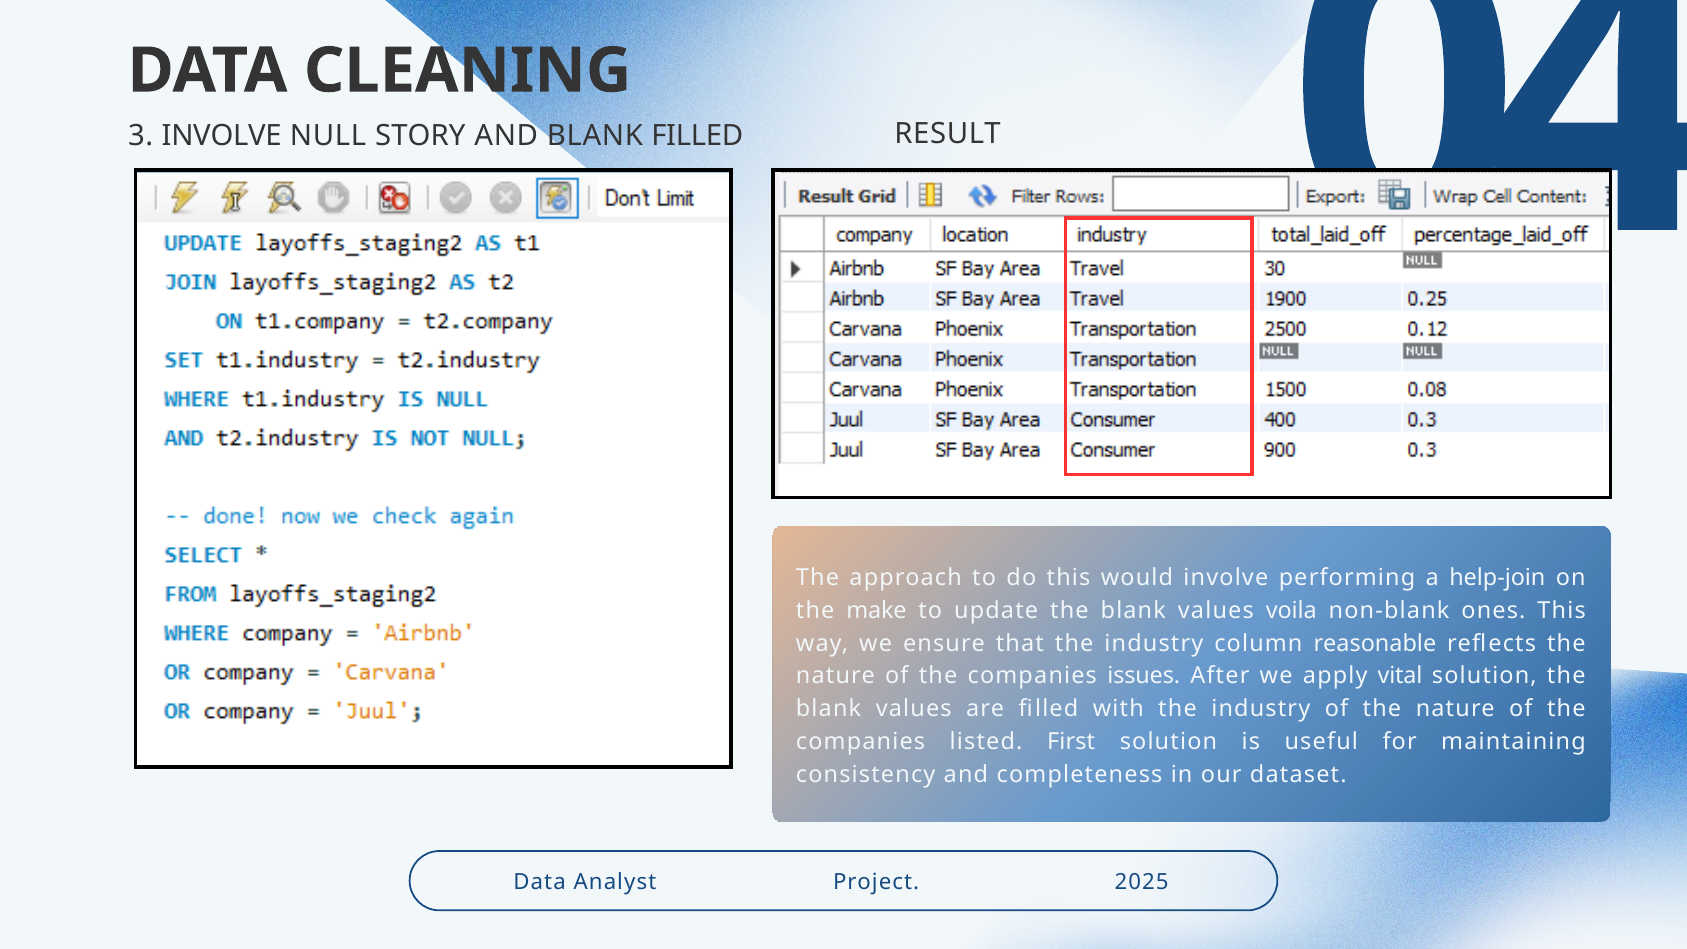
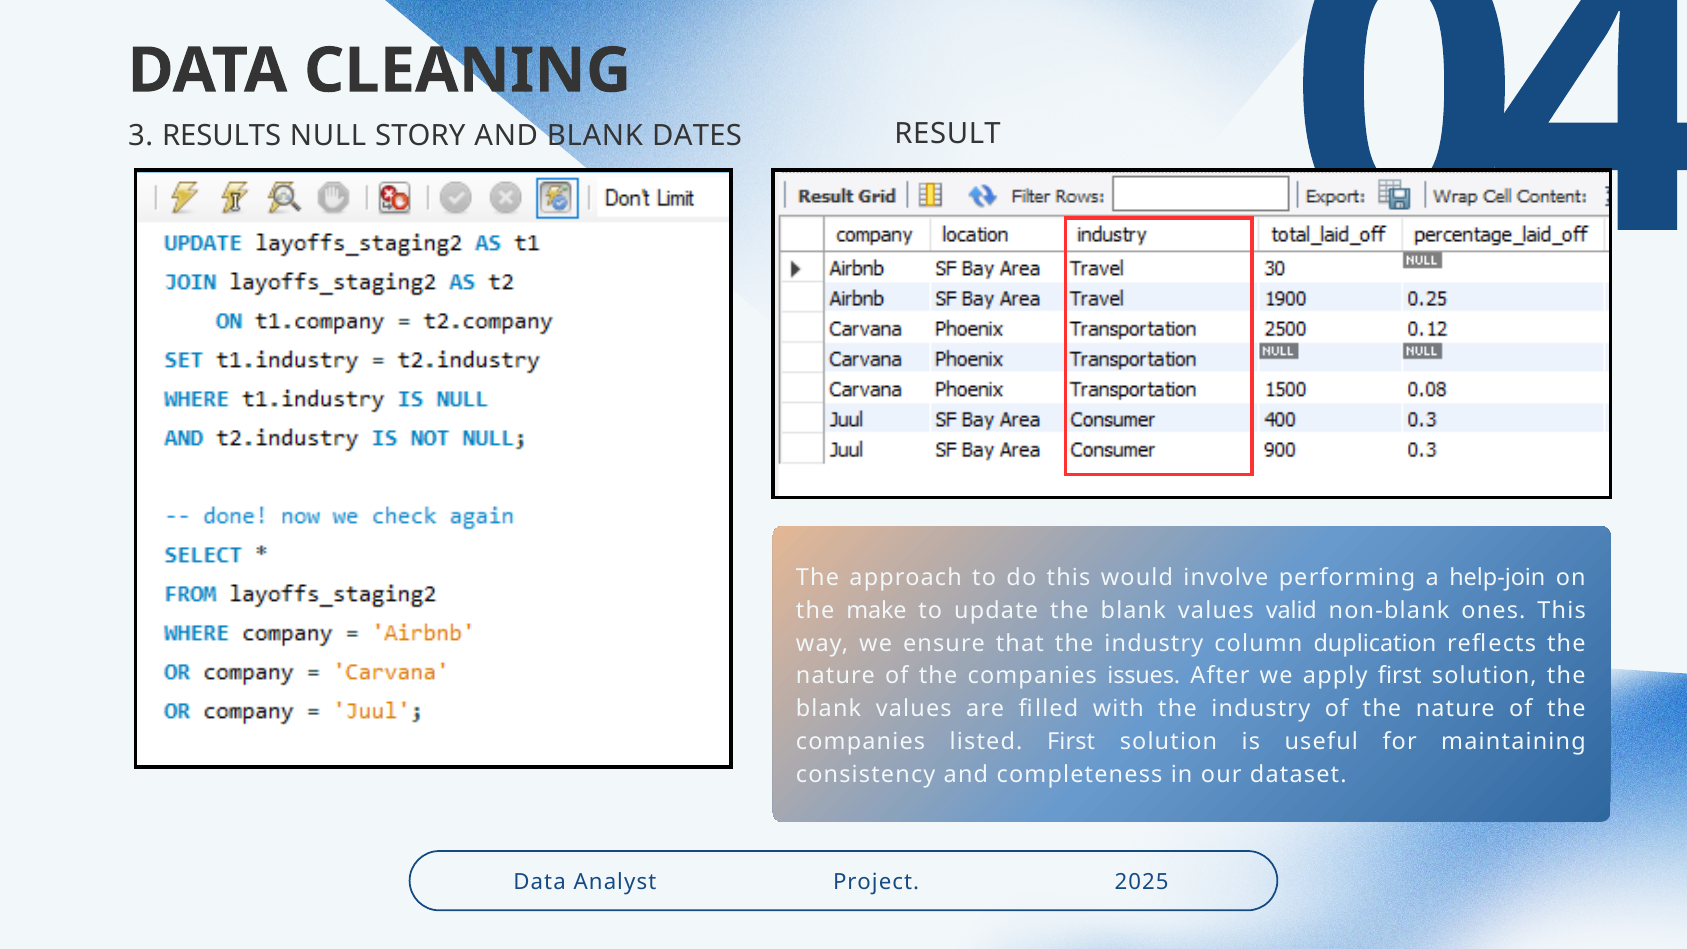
3 INVOLVE: INVOLVE -> RESULTS (222, 135)
BLANK FILLED: FILLED -> DATES (697, 135)
voila: voila -> valid (1291, 610)
reasonable: reasonable -> duplication (1375, 643)
apply vital: vital -> first (1400, 676)
